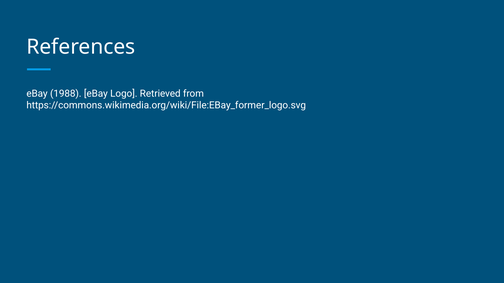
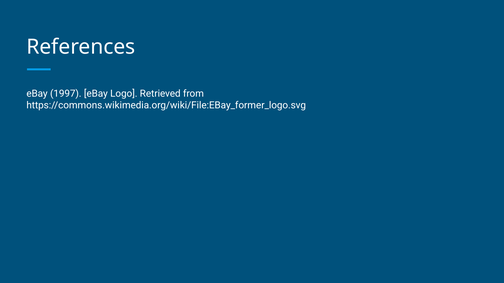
1988: 1988 -> 1997 (66, 94)
